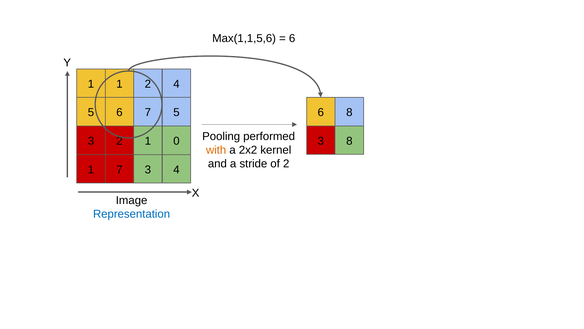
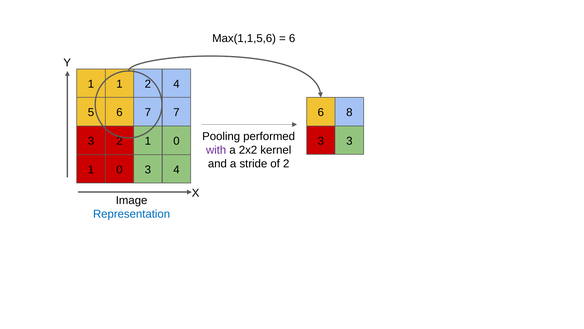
7 5: 5 -> 7 (176, 112)
3 8: 8 -> 3 (349, 141)
with colour: orange -> purple (216, 150)
7: 7 -> 0 (119, 169)
